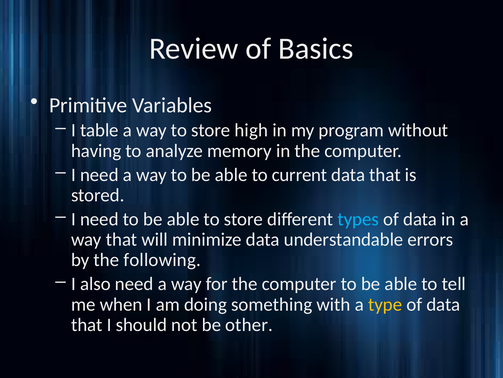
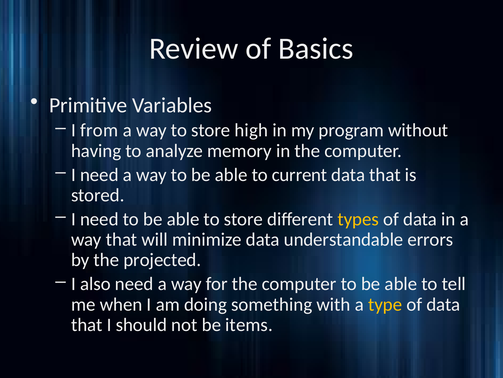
table: table -> from (99, 130)
types colour: light blue -> yellow (358, 219)
following: following -> projected (162, 260)
other: other -> items (249, 324)
